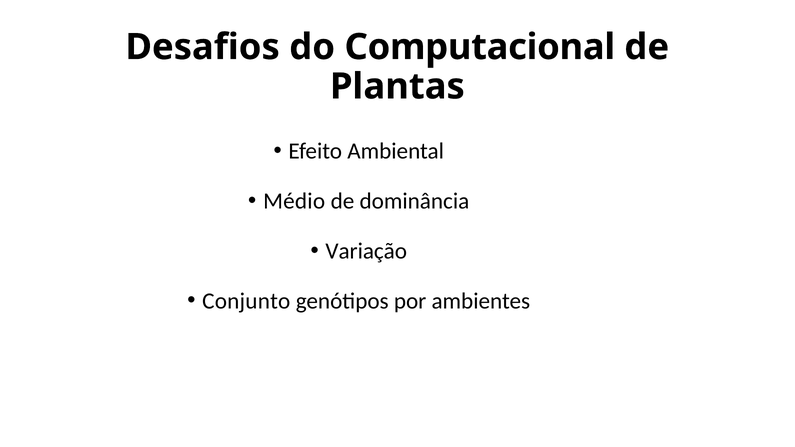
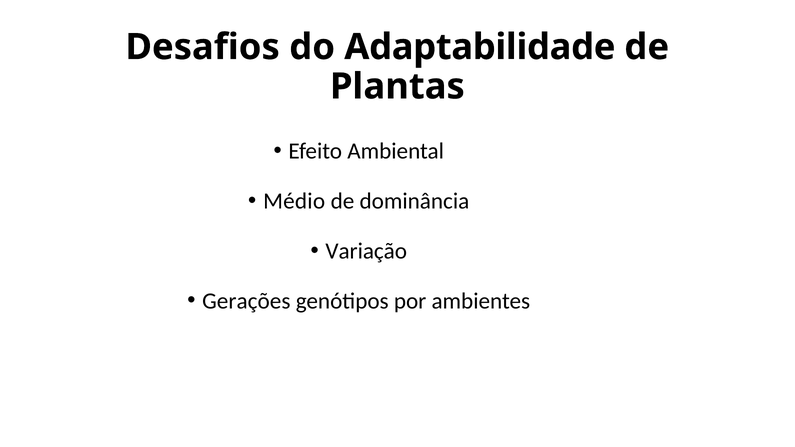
Computacional: Computacional -> Adaptabilidade (480, 47)
Conjunto: Conjunto -> Gerações (246, 301)
